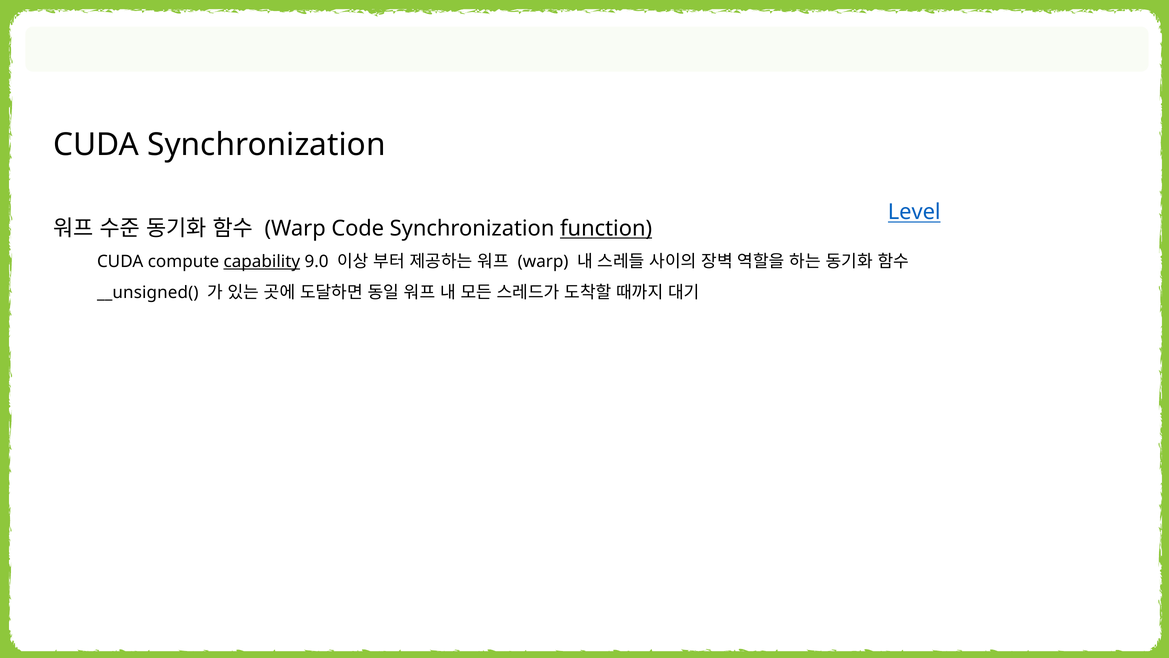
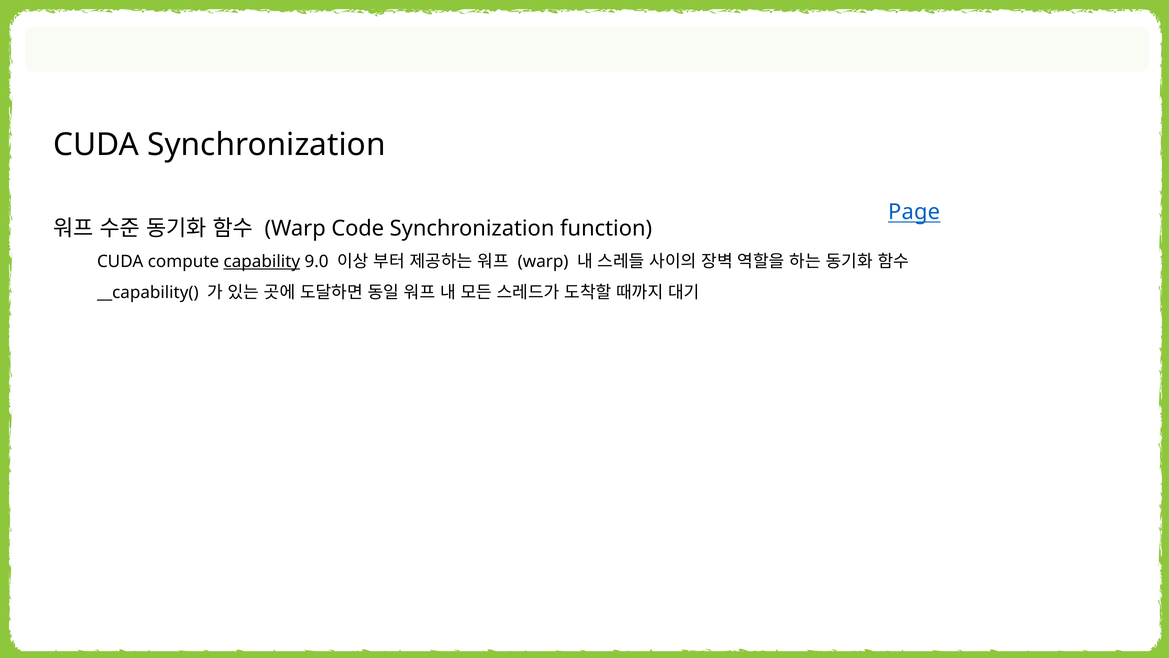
Level: Level -> Page (914, 212)
function underline: present -> none (606, 228)
__unsigned(: __unsigned( -> __capability( (148, 292)
